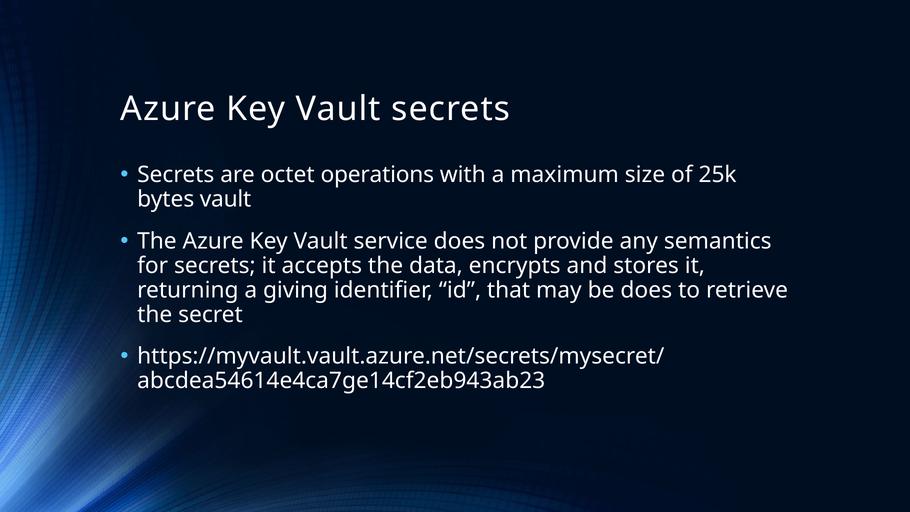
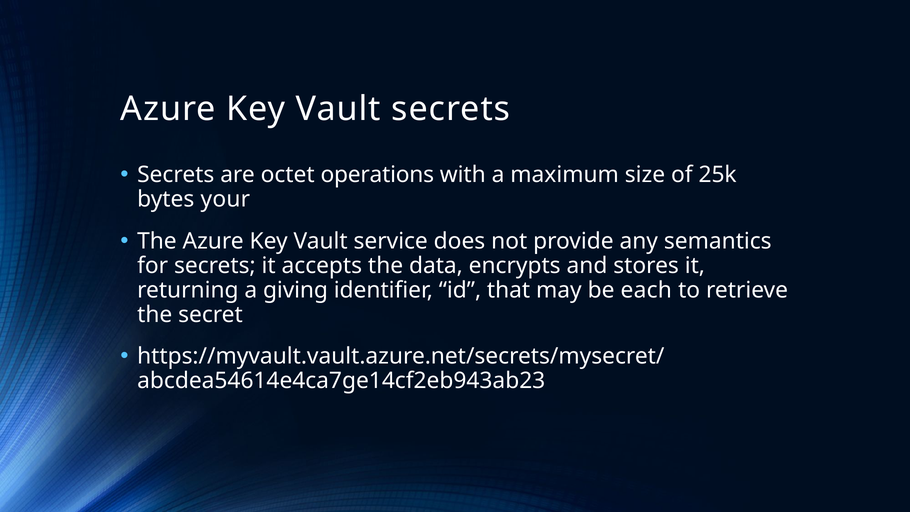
bytes vault: vault -> your (225, 199)
be does: does -> each (646, 290)
